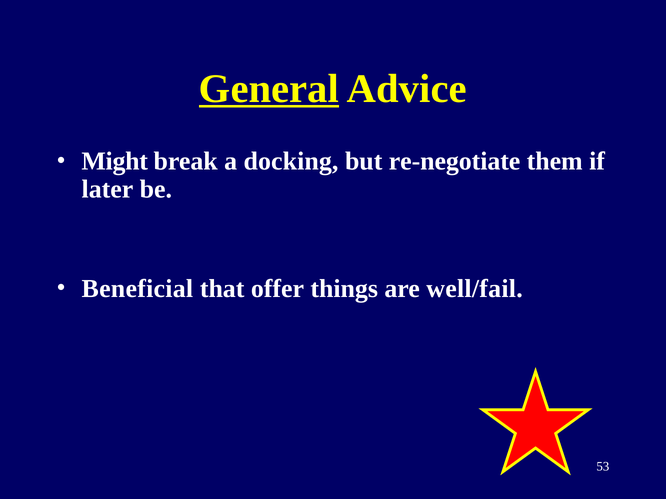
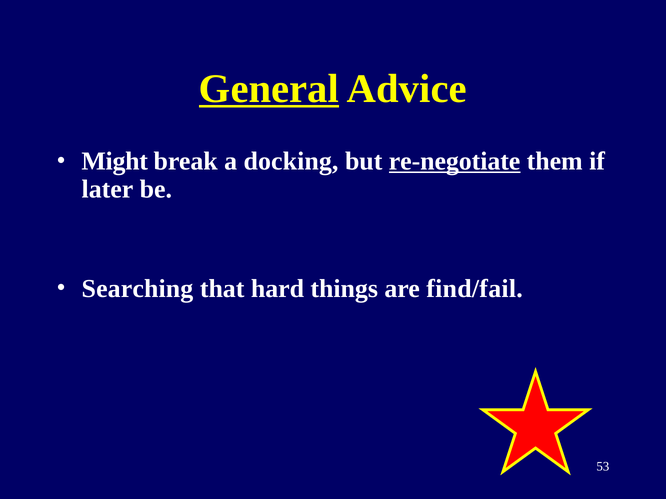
re-negotiate underline: none -> present (455, 161)
Beneficial: Beneficial -> Searching (137, 289)
offer: offer -> hard (277, 289)
well/fail: well/fail -> find/fail (475, 289)
